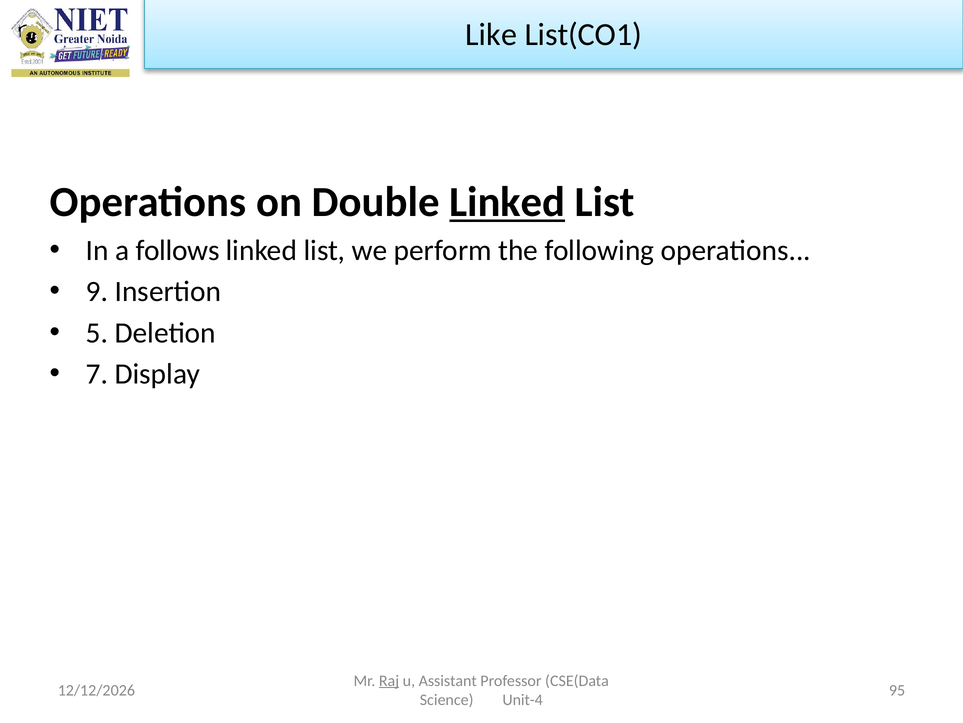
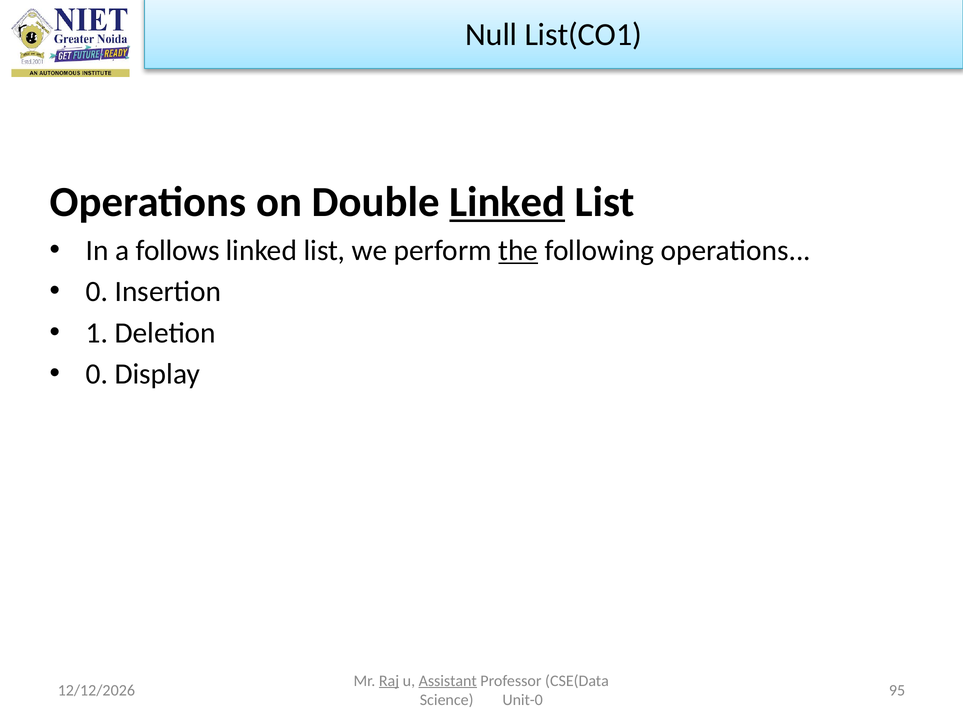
Like: Like -> Null (491, 35)
the underline: none -> present (518, 250)
9: 9 -> 0 (97, 291)
5: 5 -> 1 (97, 333)
7: 7 -> 0 (97, 374)
Assistant underline: none -> present (448, 680)
Unit-4: Unit-4 -> Unit-0 (523, 699)
